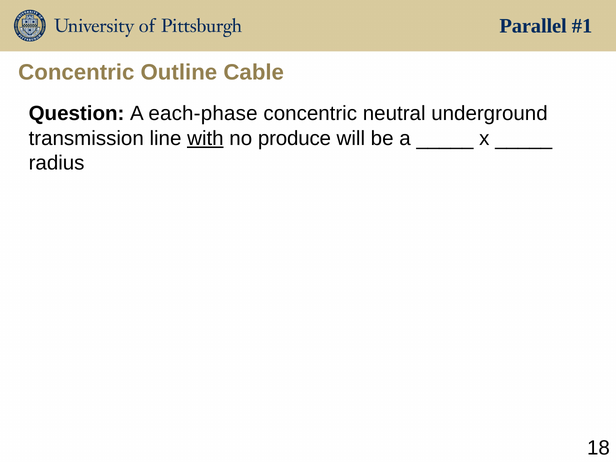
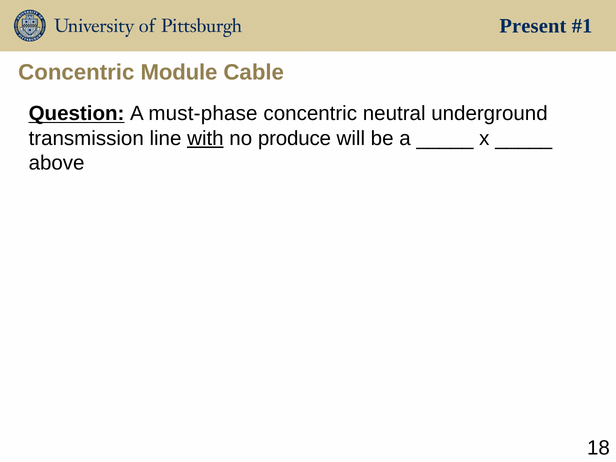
Parallel: Parallel -> Present (533, 26)
Outline: Outline -> Module (179, 72)
Question underline: none -> present (77, 114)
each-phase: each-phase -> must-phase (203, 114)
radius: radius -> above (57, 163)
